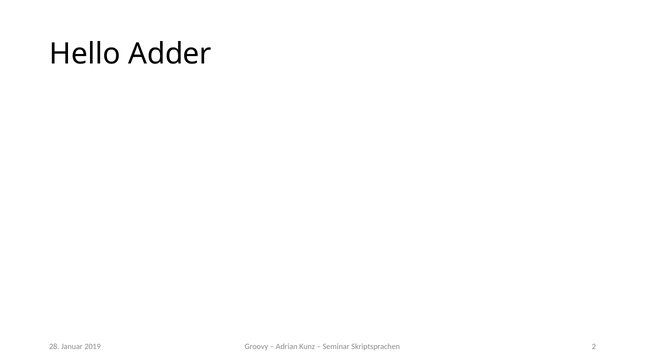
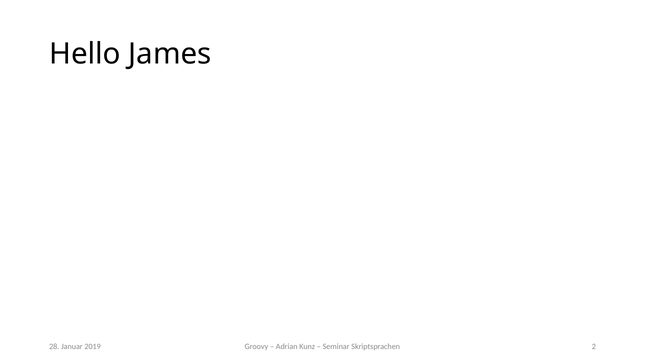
Adder: Adder -> James (170, 54)
